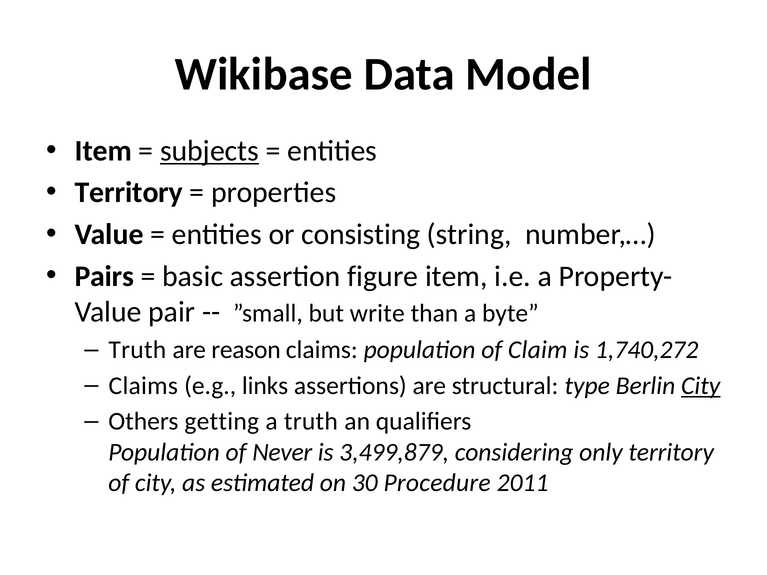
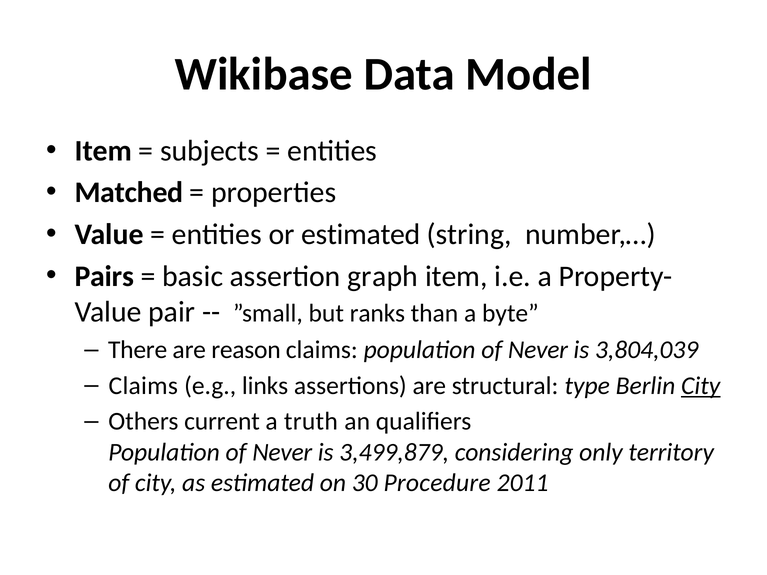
subjects underline: present -> none (210, 151)
Territory: Territory -> Matched (129, 193)
or consisting: consisting -> estimated (361, 235)
figure: figure -> graph (383, 276)
write: write -> ranks (377, 314)
Truth: Truth -> There (138, 350)
claims population of Claim: Claim -> Never (538, 350)
1,740,272: 1,740,272 -> 3,804,039 (647, 350)
getting: getting -> current (222, 422)
